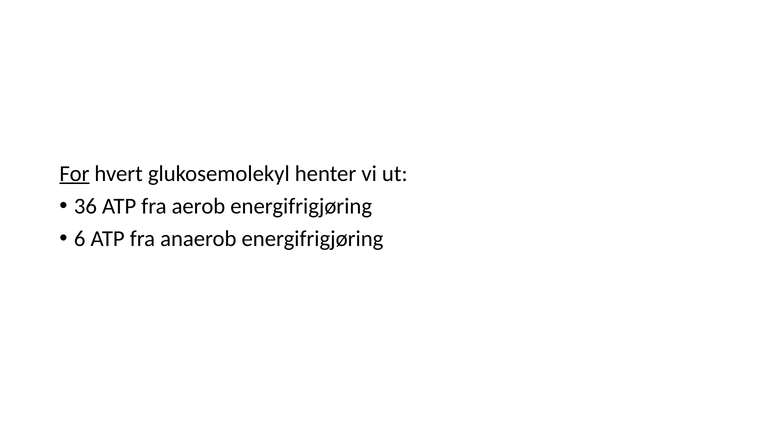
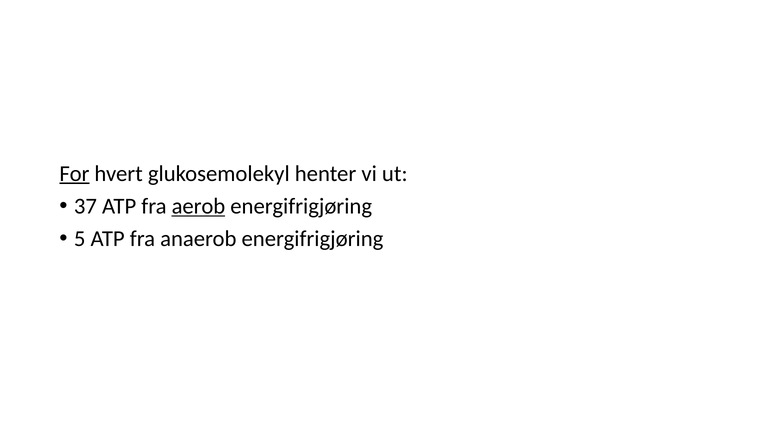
36: 36 -> 37 (85, 206)
aerob underline: none -> present (198, 206)
6: 6 -> 5 (80, 239)
